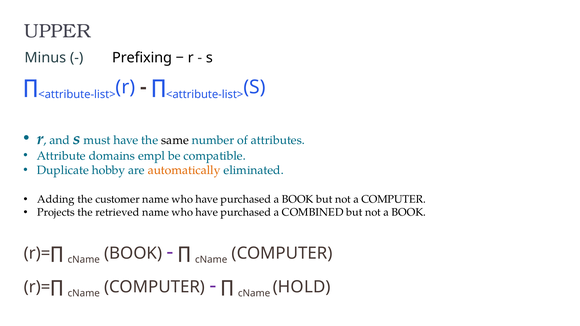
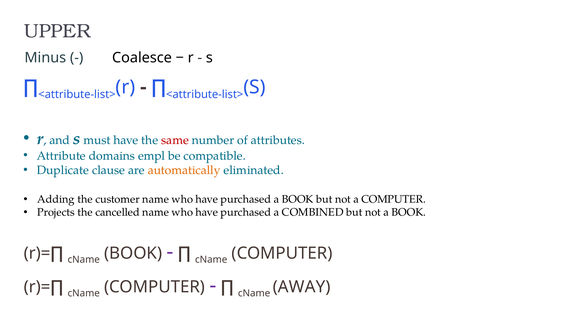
Prefixing: Prefixing -> Coalesce (142, 58)
same colour: black -> red (175, 140)
hobby: hobby -> clause (109, 170)
retrieved: retrieved -> cancelled (118, 213)
HOLD: HOLD -> AWAY (302, 287)
